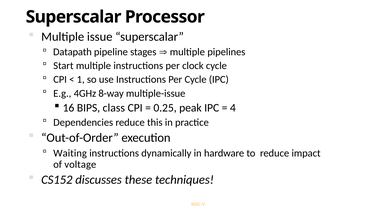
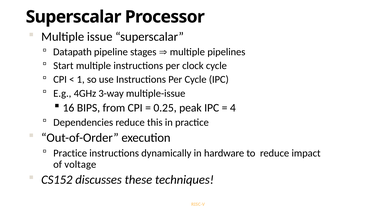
8-way: 8-way -> 3-way (111, 93)
class: class -> from (114, 108)
Waiting: Waiting -> Practice (70, 153)
